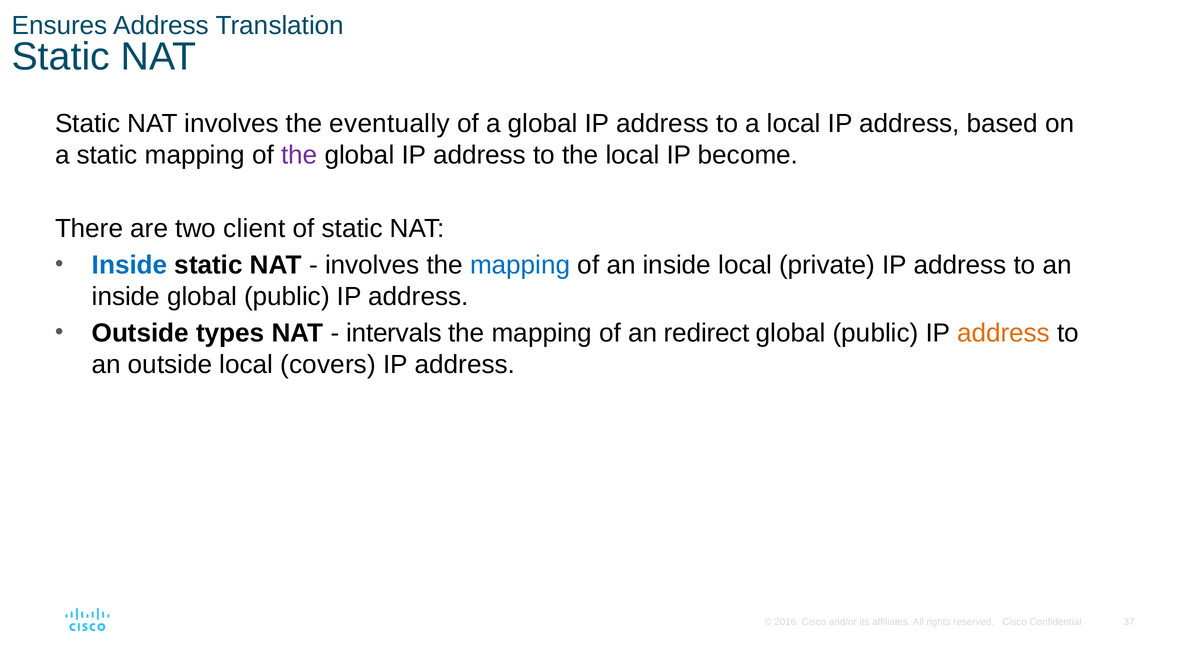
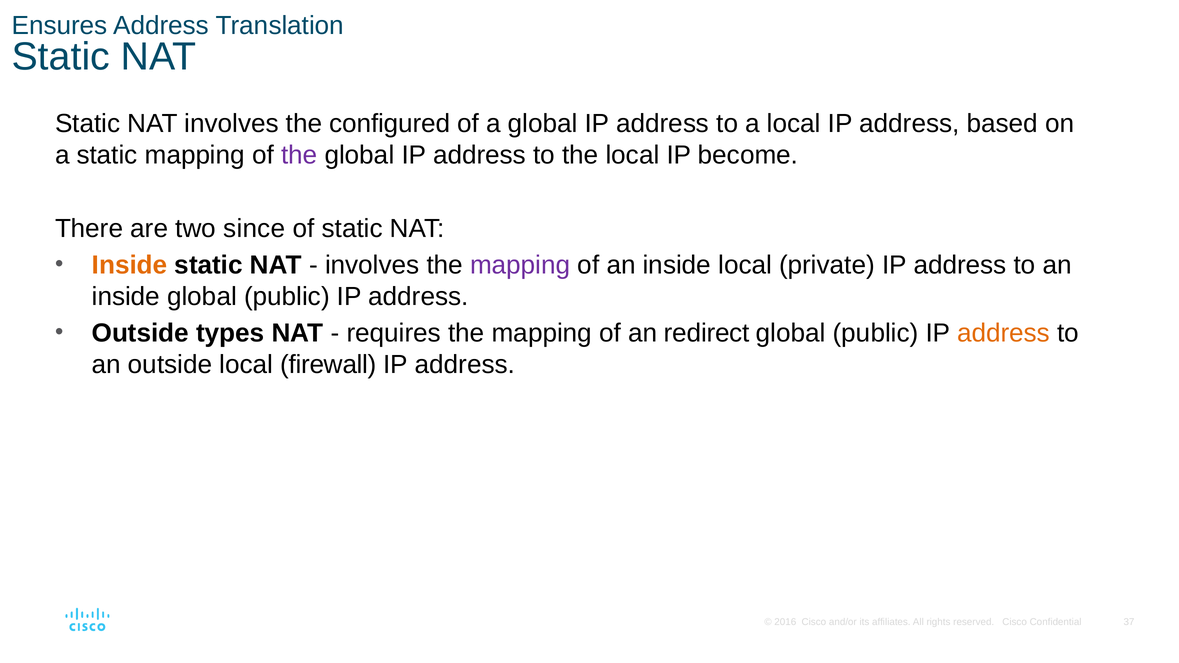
eventually: eventually -> configured (390, 124)
client: client -> since (254, 228)
Inside colour: blue -> orange (130, 265)
mapping colour: blue -> purple (520, 265)
intervals: intervals -> requires (394, 333)
covers: covers -> firewall (328, 365)
